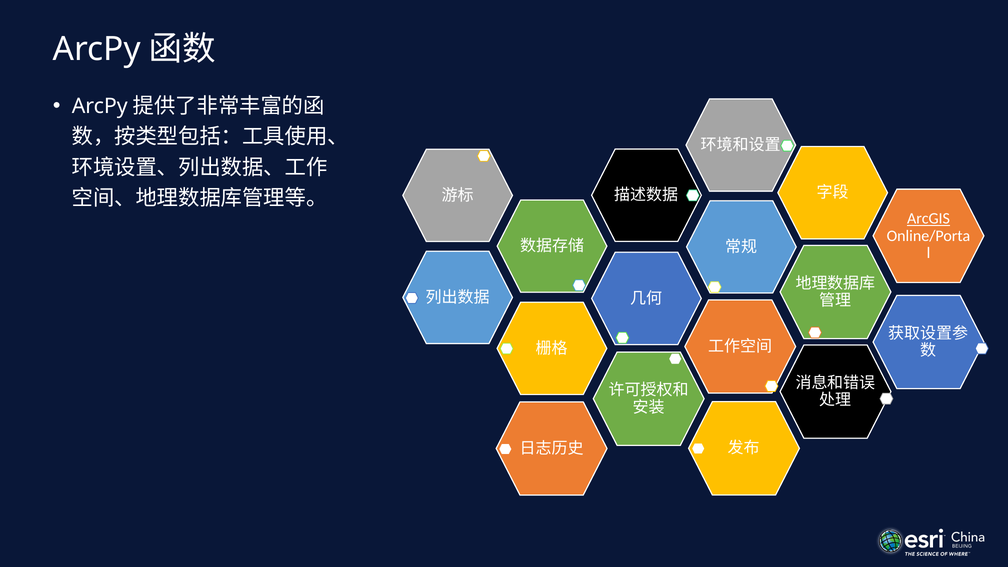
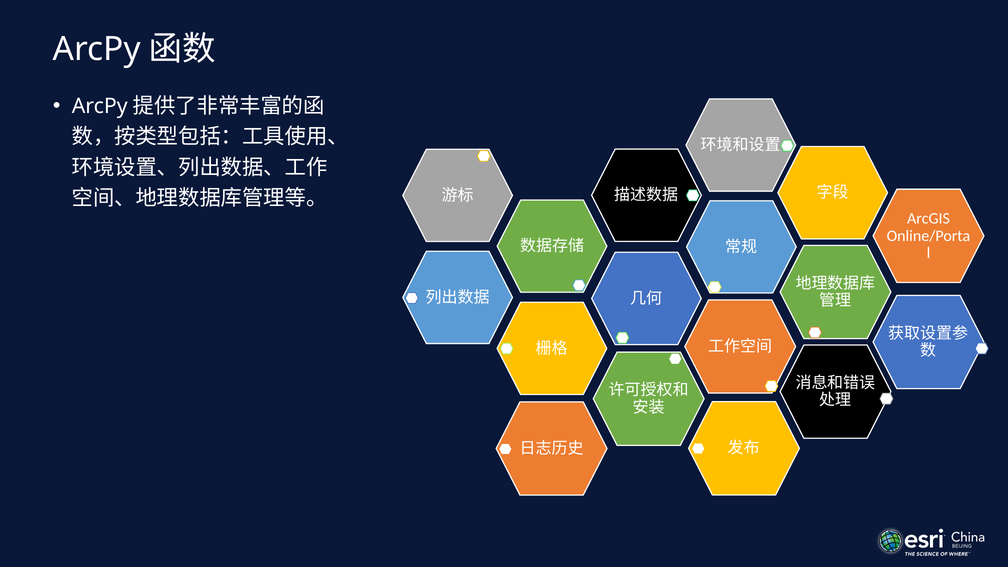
ArcGIS underline: present -> none (929, 218)
